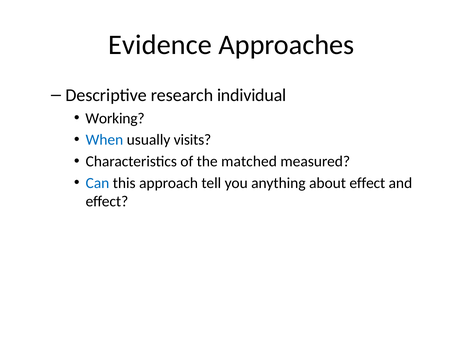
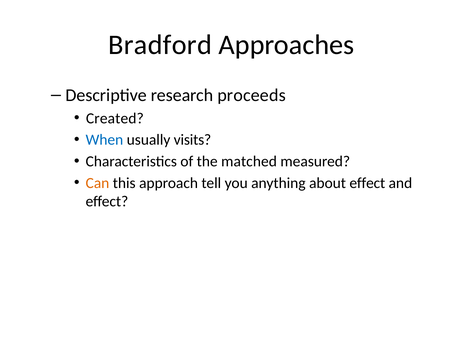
Evidence: Evidence -> Bradford (160, 45)
individual: individual -> proceeds (252, 95)
Working: Working -> Created (115, 118)
Can colour: blue -> orange (98, 183)
